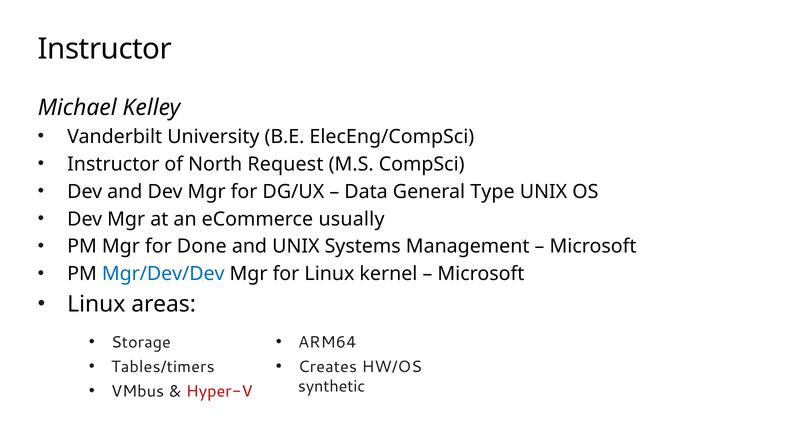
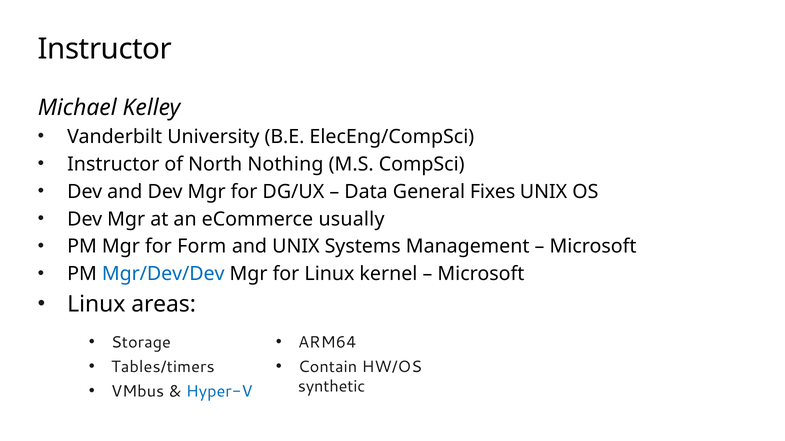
Request: Request -> Nothing (285, 164)
Type: Type -> Fixes (493, 192)
Done: Done -> Form (202, 247)
Creates: Creates -> Contain (328, 367)
Hyper-V colour: red -> blue (219, 392)
